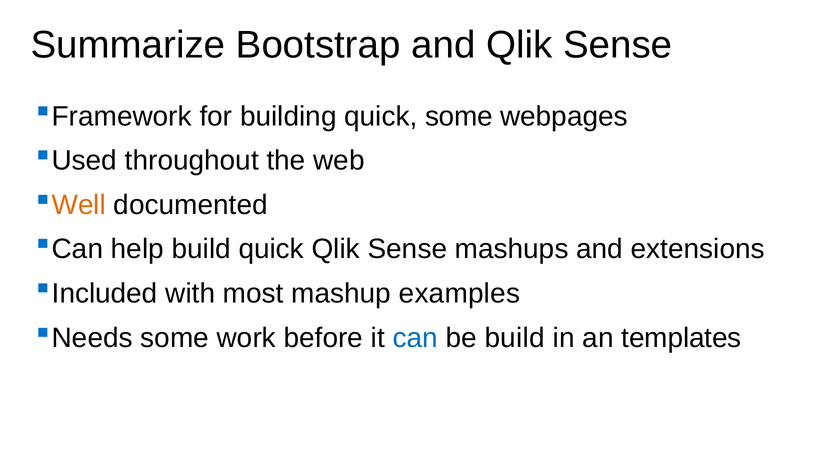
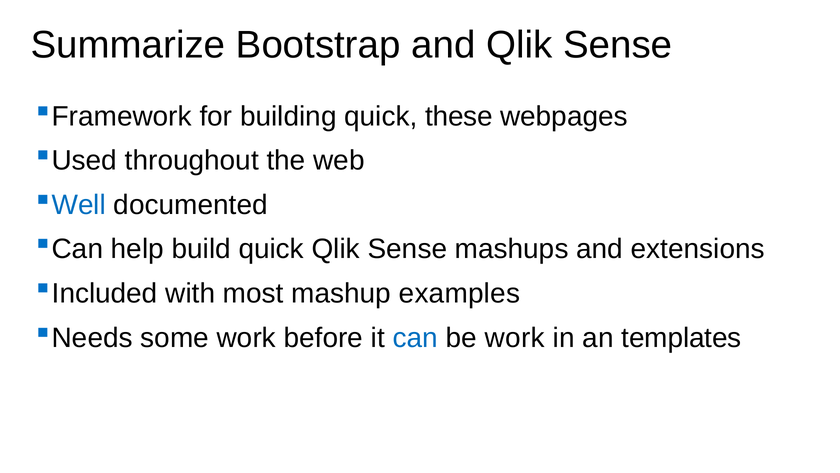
quick some: some -> these (459, 116)
Well colour: orange -> blue (79, 205)
be build: build -> work (515, 337)
